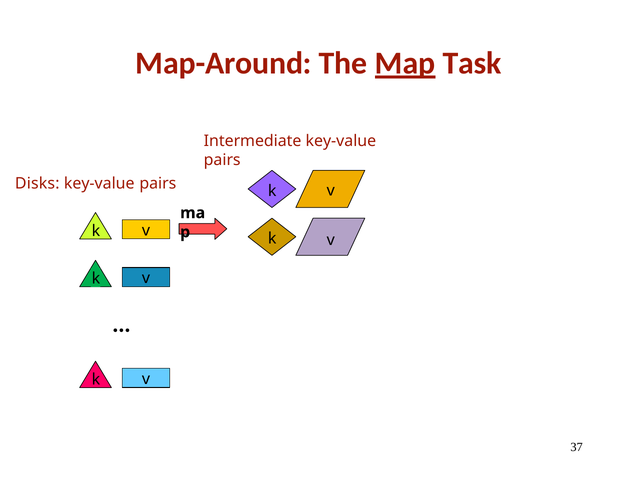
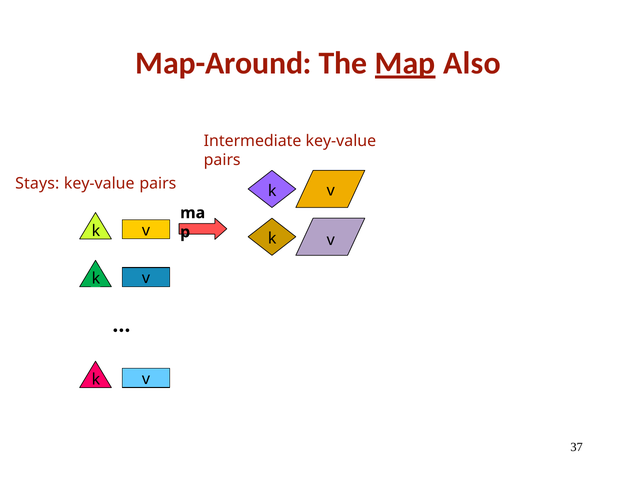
Task: Task -> Also (472, 63)
Disks: Disks -> Stays (37, 184)
